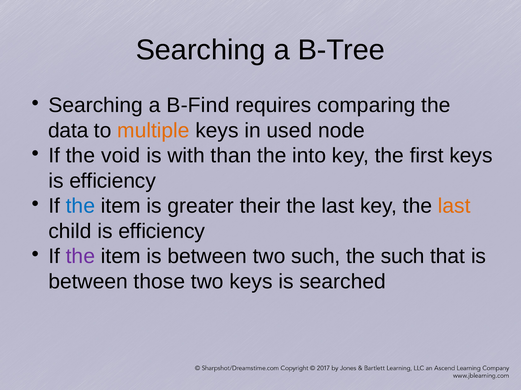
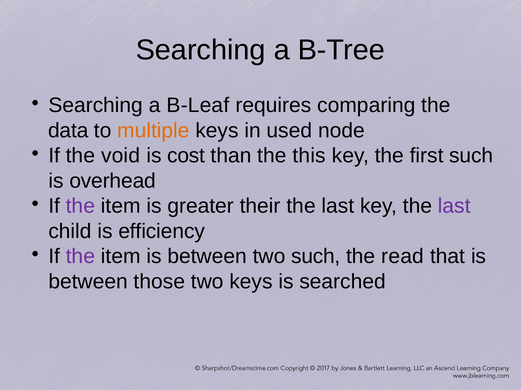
B-Find: B-Find -> B-Leaf (198, 106)
with: with -> cost (186, 156)
into: into -> this (309, 156)
first keys: keys -> such (471, 156)
efficiency: efficiency -> overhead (113, 181)
the colour: blue -> purple (80, 206)
last colour: orange -> purple (454, 206)
the such: such -> read (403, 257)
